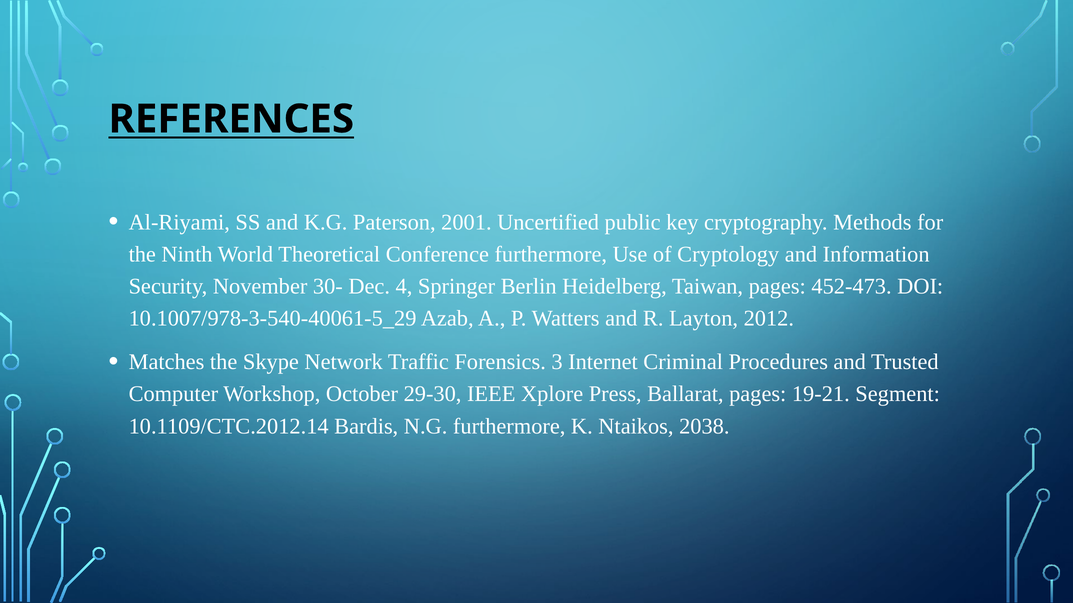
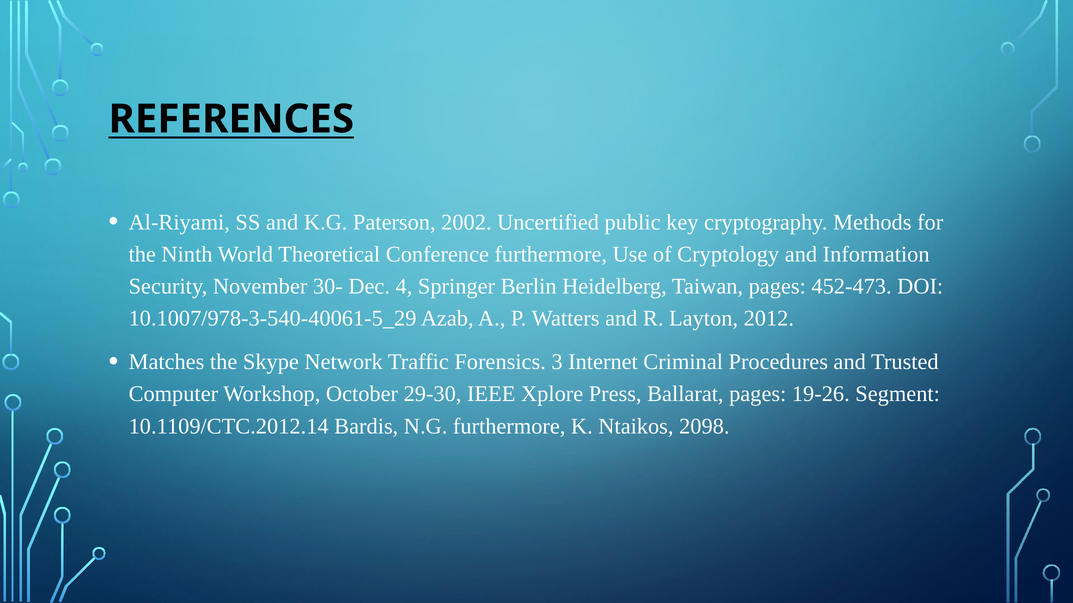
2001: 2001 -> 2002 (466, 222)
19-21: 19-21 -> 19-26 (821, 394)
2038: 2038 -> 2098 (704, 427)
